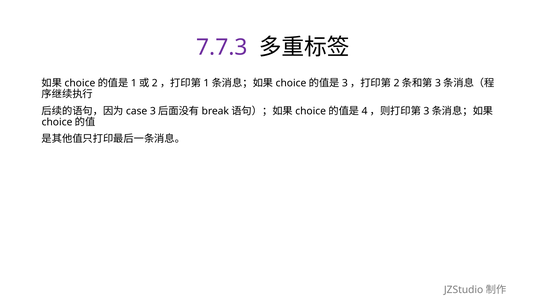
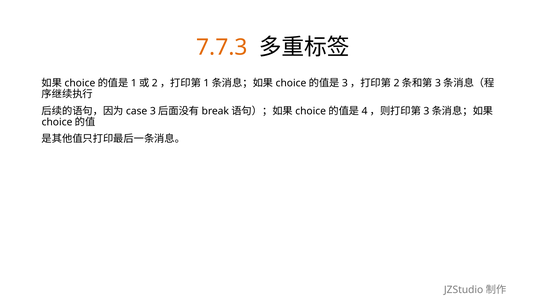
7.7.3 colour: purple -> orange (222, 47)
